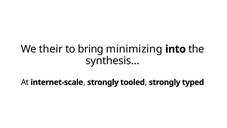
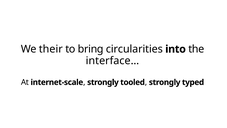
minimizing: minimizing -> circularities (134, 49)
synthesis…: synthesis… -> interface… (112, 61)
